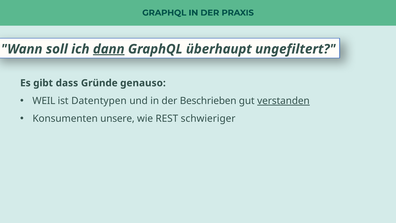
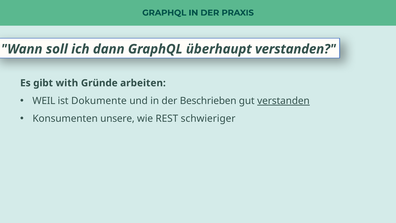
dann underline: present -> none (109, 49)
überhaupt ungefiltert: ungefiltert -> verstanden (295, 49)
dass: dass -> with (67, 83)
genauso: genauso -> arbeiten (143, 83)
Datentypen: Datentypen -> Dokumente (99, 101)
